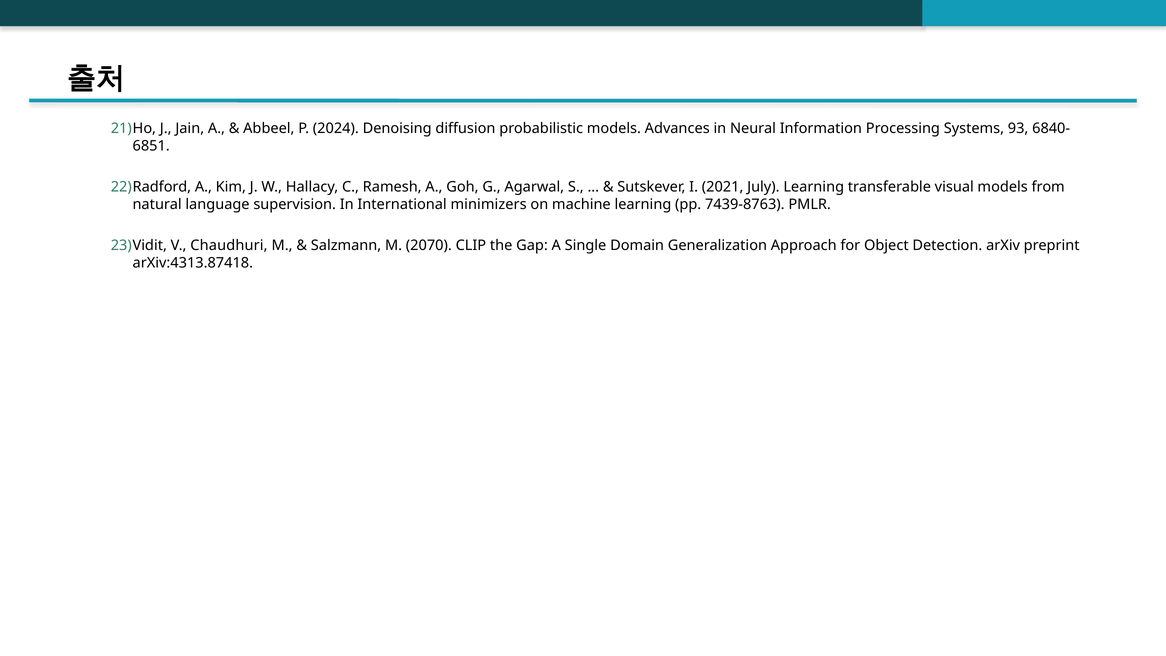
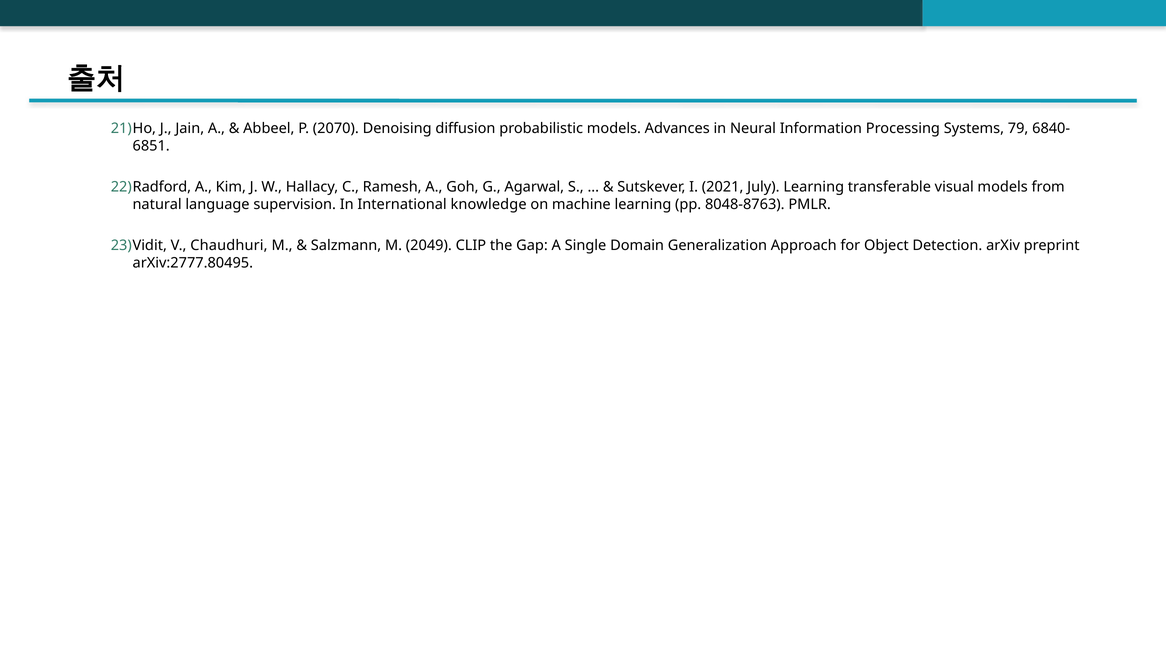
2024: 2024 -> 2070 (336, 129)
93: 93 -> 79 (1018, 129)
minimizers: minimizers -> knowledge (489, 204)
7439-8763: 7439-8763 -> 8048-8763 (745, 204)
2070: 2070 -> 2049 (429, 245)
arXiv:4313.87418: arXiv:4313.87418 -> arXiv:2777.80495 (193, 263)
